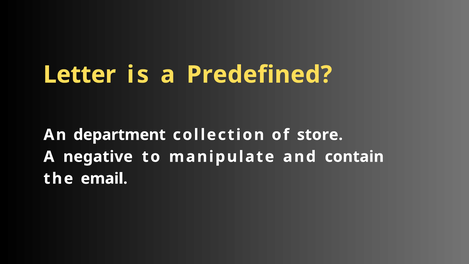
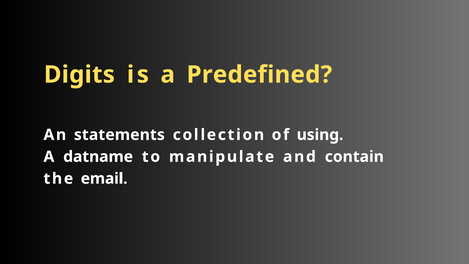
Letter: Letter -> Digits (79, 75)
department: department -> statements (119, 135)
store: store -> using (320, 135)
negative: negative -> datname (98, 157)
